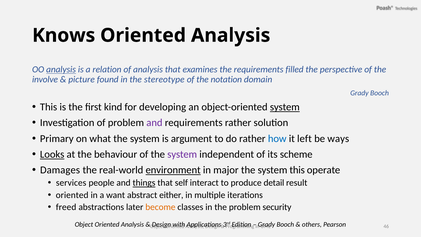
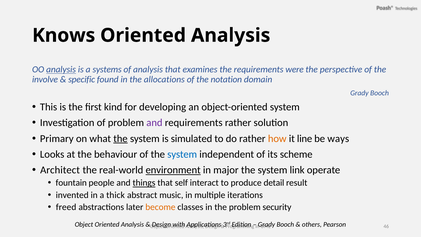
relation: relation -> systems (107, 70)
filled: filled -> were (295, 70)
picture: picture -> specific (82, 79)
stereotype: stereotype -> allocations (164, 79)
system underline: present -> none (285, 107)
the underline: none -> present (121, 138)
argument: argument -> simulated (192, 138)
how colour: blue -> orange (277, 138)
left: left -> line (305, 138)
Looks underline: present -> none (52, 154)
system colour: purple -> blue (182, 154)
Damages: Damages -> Architect (60, 170)
system this: this -> link (297, 170)
services: services -> fountain (71, 183)
oriented: oriented -> invented (72, 195)
want: want -> thick (116, 195)
either: either -> music (171, 195)
